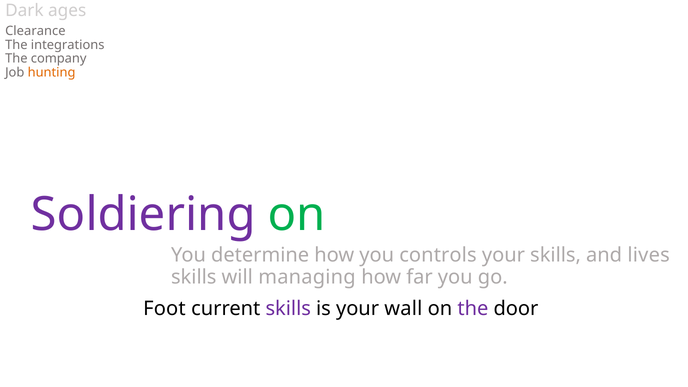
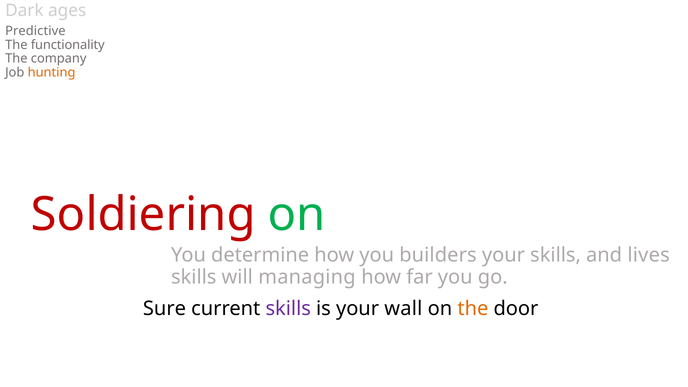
Clearance: Clearance -> Predictive (35, 31)
integrations: integrations -> functionality (68, 45)
Soldiering colour: purple -> red (143, 215)
controls: controls -> builders (438, 255)
Foot: Foot -> Sure (165, 309)
the colour: purple -> orange (473, 309)
